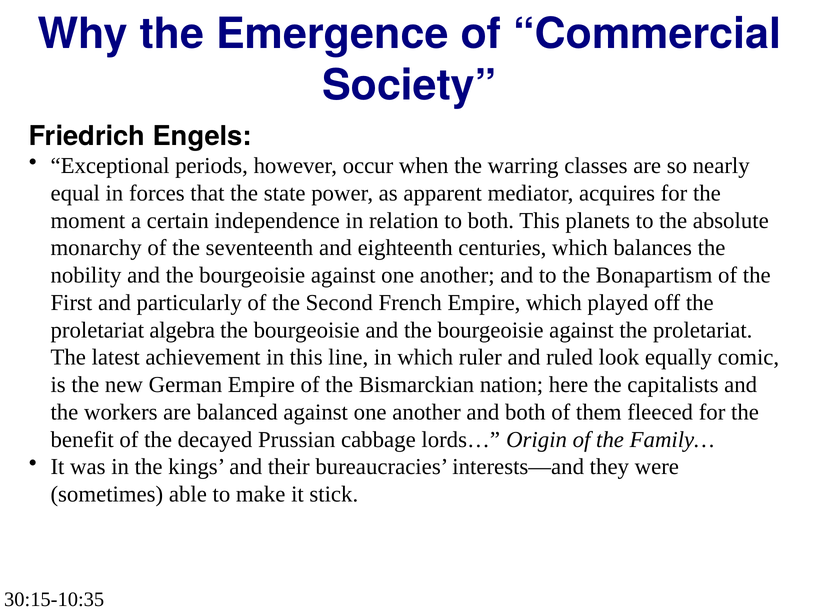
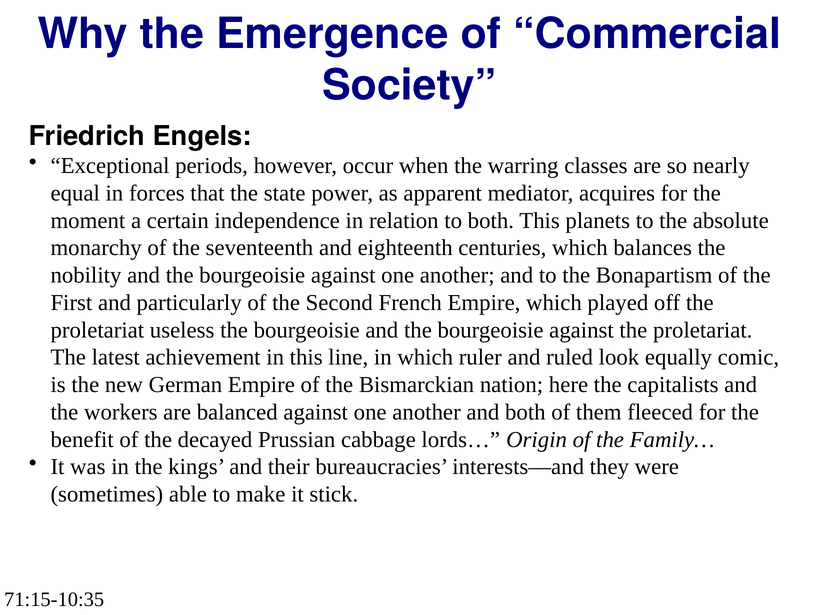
algebra: algebra -> useless (182, 330)
30:15-10:35: 30:15-10:35 -> 71:15-10:35 (54, 599)
